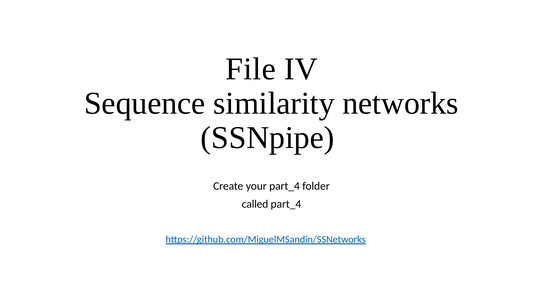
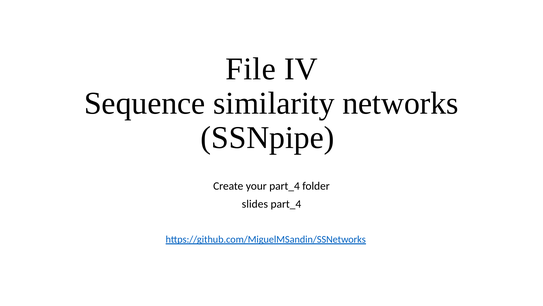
called: called -> slides (255, 204)
